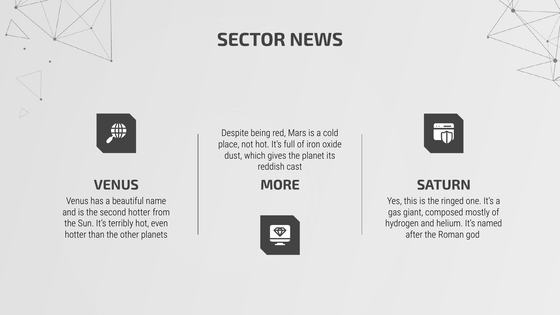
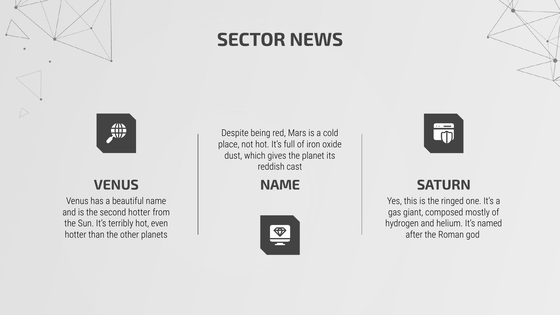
MORE: MORE -> NAME (280, 185)
